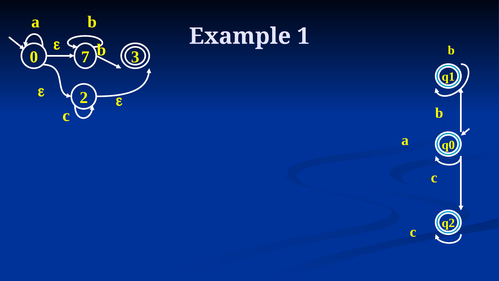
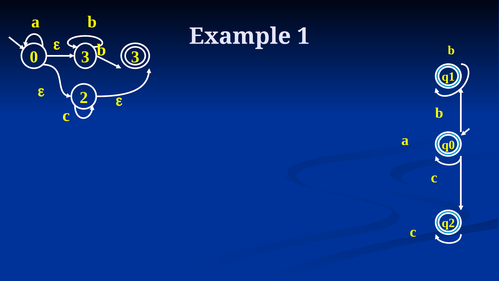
0 7: 7 -> 3 (85, 57)
